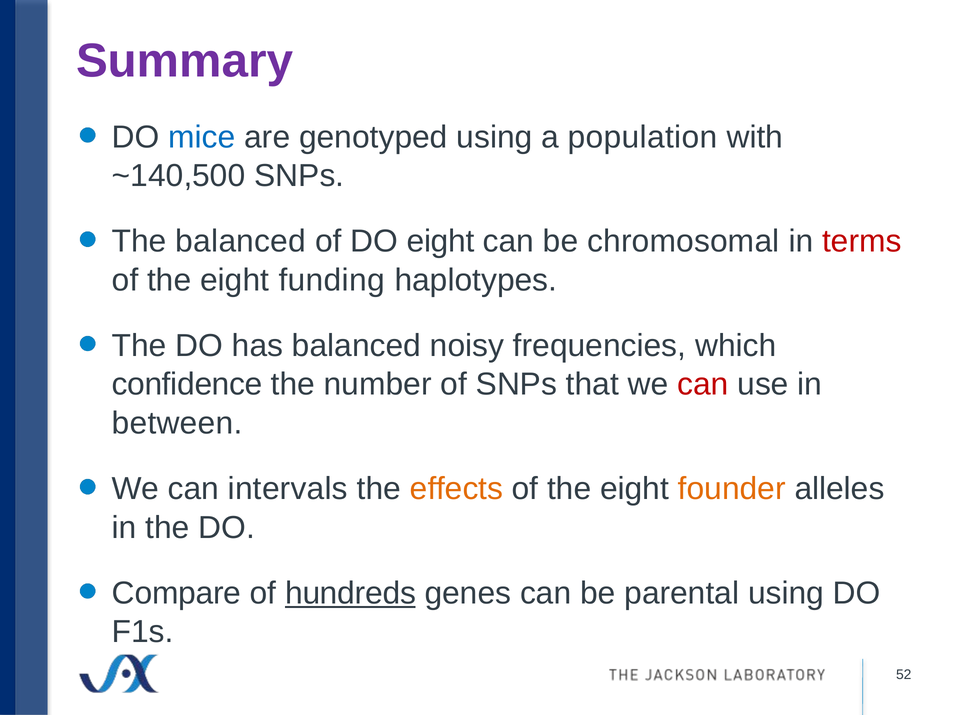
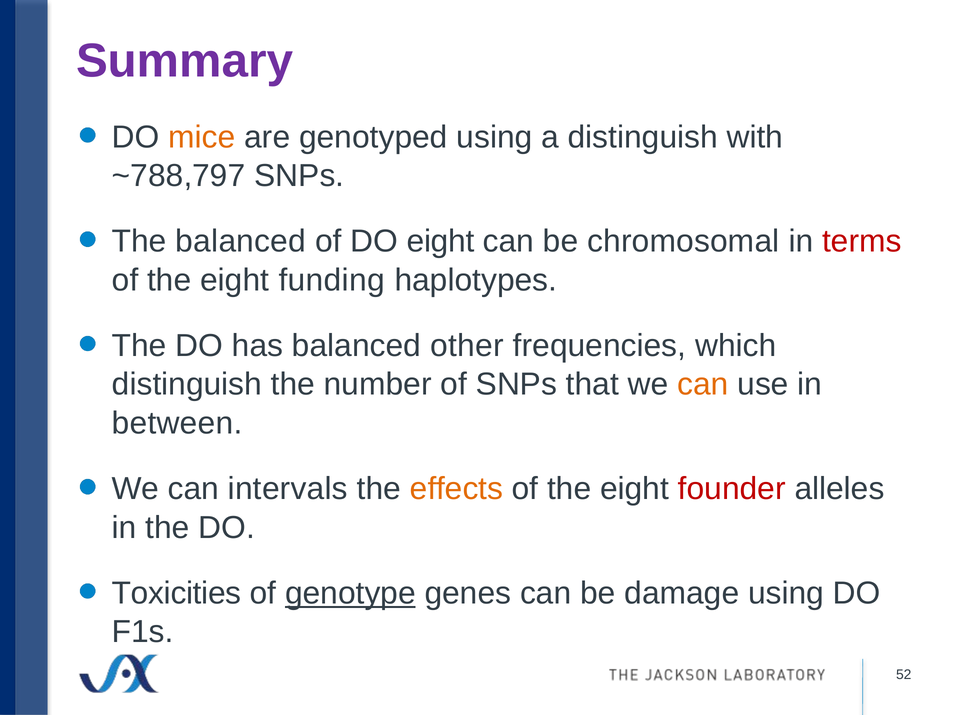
mice colour: blue -> orange (202, 137)
a population: population -> distinguish (643, 137)
~140,500: ~140,500 -> ~788,797 (179, 176)
noisy: noisy -> other (467, 346)
confidence: confidence -> distinguish (187, 385)
can colour: red -> orange (703, 385)
founder colour: orange -> red (732, 489)
Compare: Compare -> Toxicities (177, 593)
hundreds: hundreds -> genotype (350, 593)
parental: parental -> damage (682, 593)
